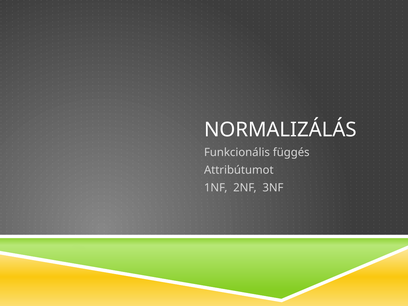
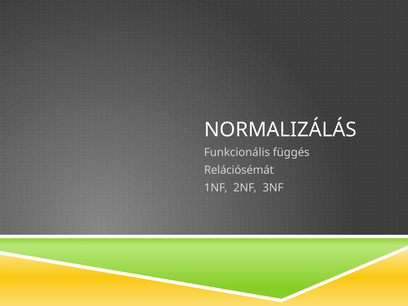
Attribútumot: Attribútumot -> Relációsémát (239, 170)
